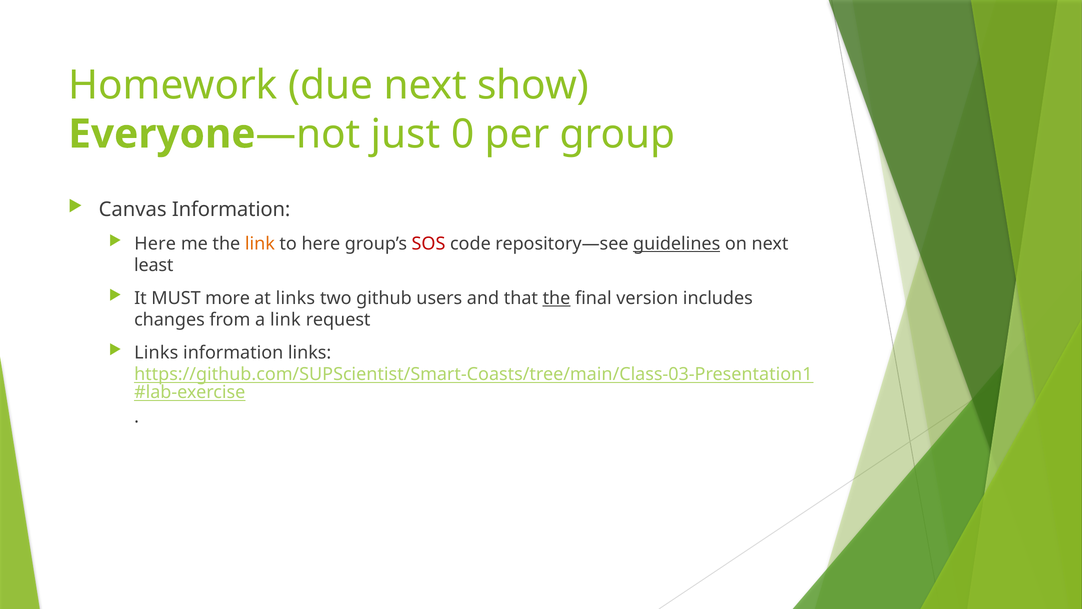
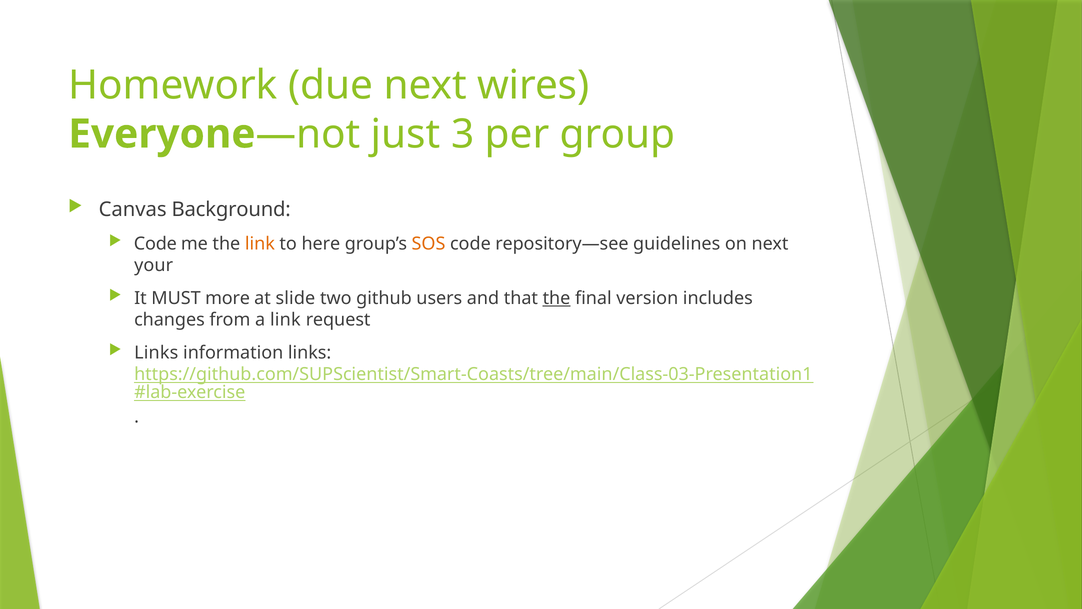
show: show -> wires (533, 85)
0: 0 -> 3 (463, 134)
Canvas Information: Information -> Background (231, 209)
Here: Here -> Code (155, 244)
SOS colour: red -> orange (429, 244)
guidelines underline: present -> none (677, 244)
least: least -> your (154, 265)
at links: links -> slide (295, 298)
